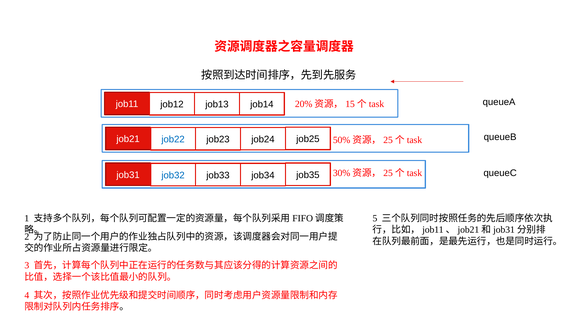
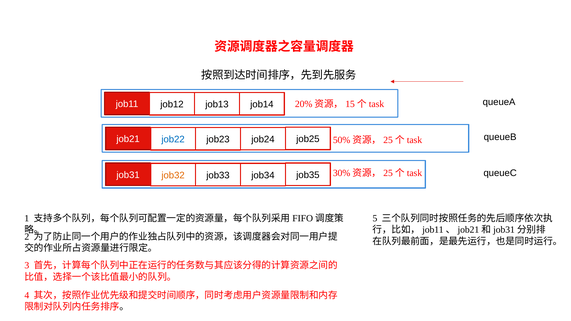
job32 colour: blue -> orange (173, 175)
